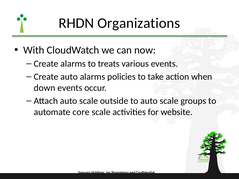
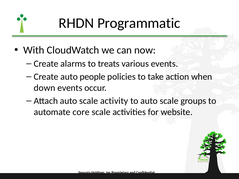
Organizations: Organizations -> Programmatic (139, 23)
auto alarms: alarms -> people (93, 77)
outside: outside -> activity (114, 101)
